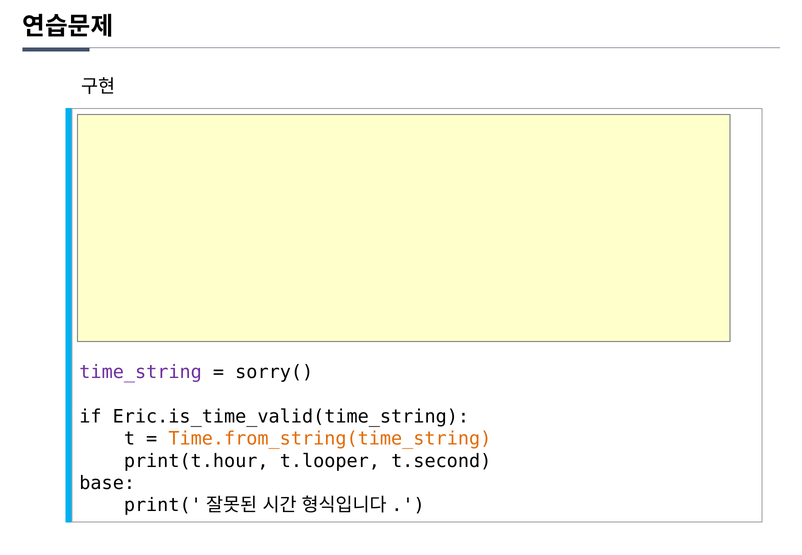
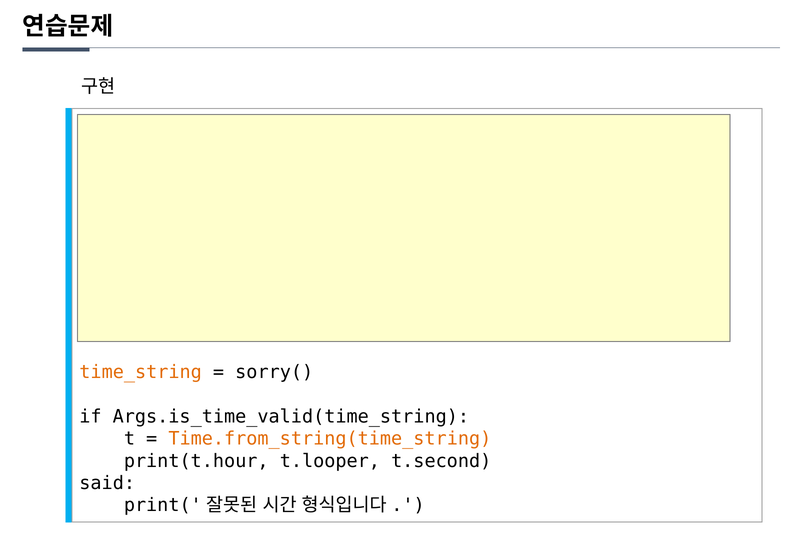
time_string colour: purple -> orange (141, 372)
Eric.is_time_valid(time_string: Eric.is_time_valid(time_string -> Args.is_time_valid(time_string (291, 417)
base: base -> said (107, 483)
